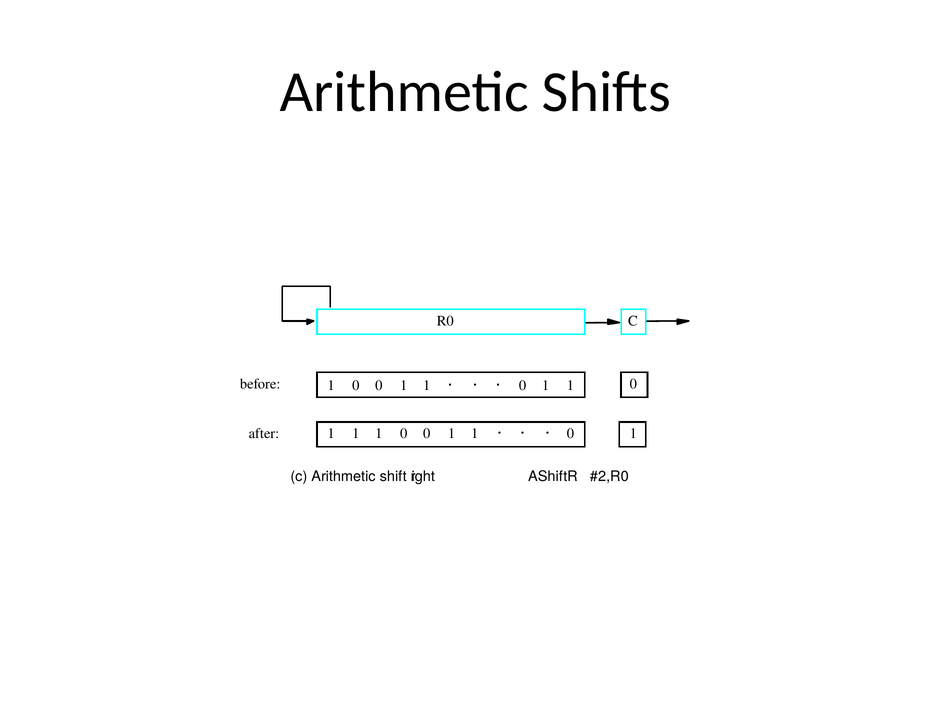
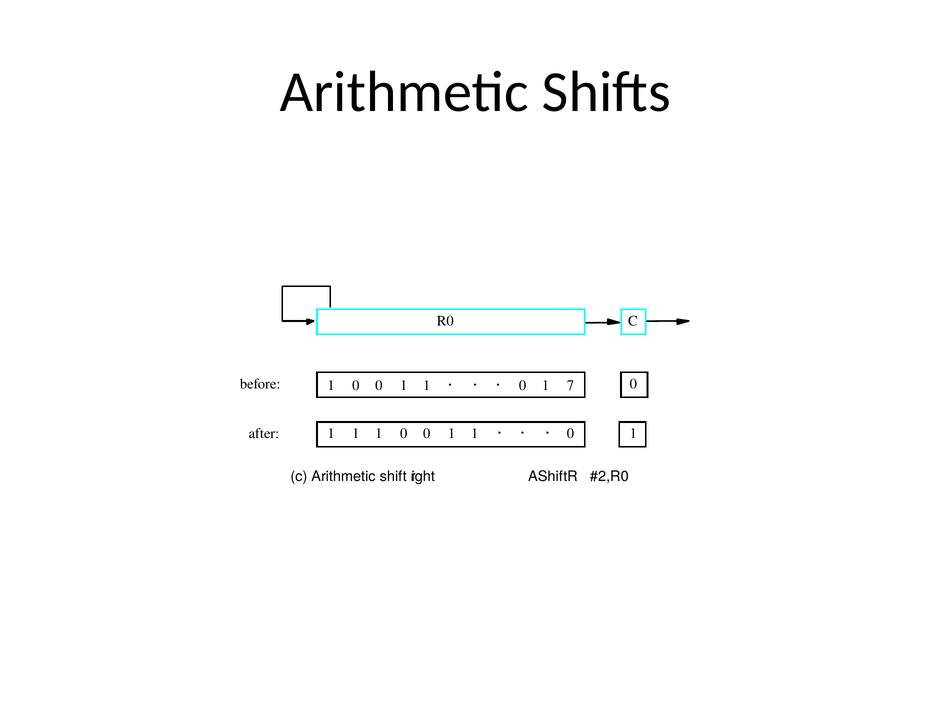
1: 1 -> 7 (570, 385)
